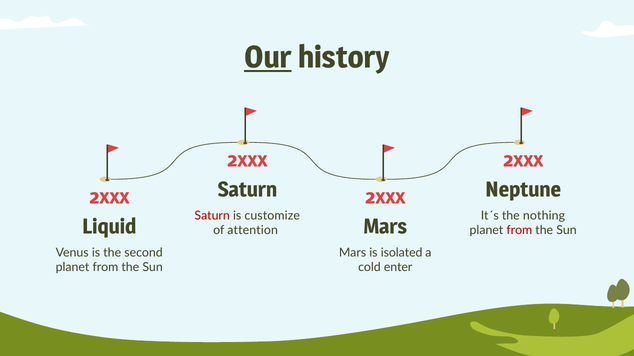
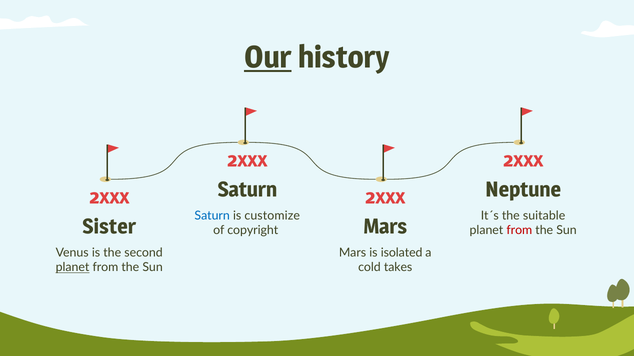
Saturn colour: red -> blue (212, 216)
nothing: nothing -> suitable (544, 216)
Liquid: Liquid -> Sister (109, 227)
attention: attention -> copyright (253, 231)
planet underline: none -> present (73, 268)
enter: enter -> takes (398, 268)
